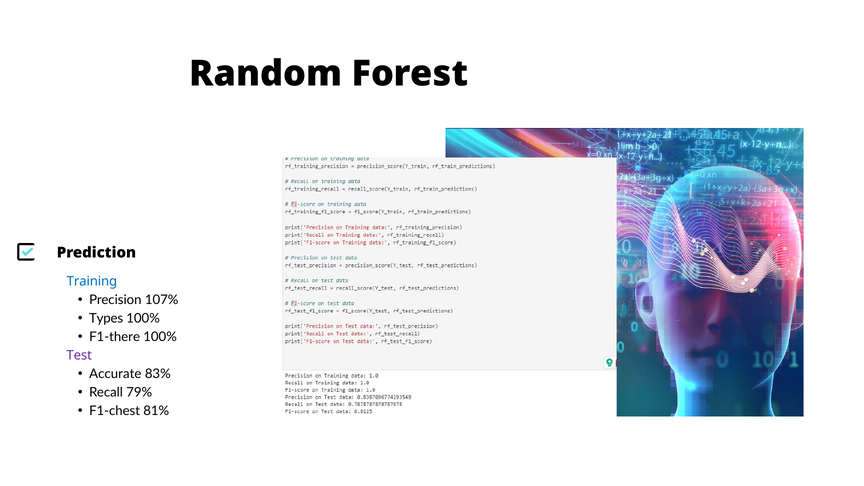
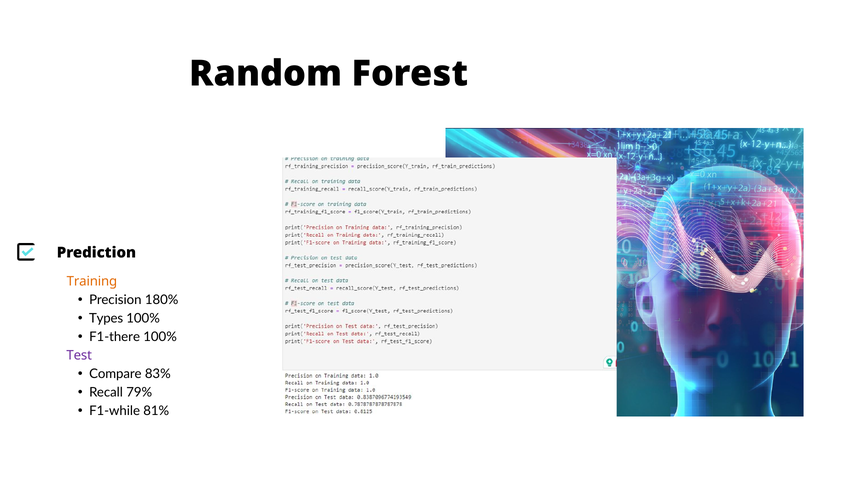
Training colour: blue -> orange (92, 281)
107%: 107% -> 180% (162, 300)
Accurate: Accurate -> Compare (115, 374)
F1-chest: F1-chest -> F1-while (115, 411)
